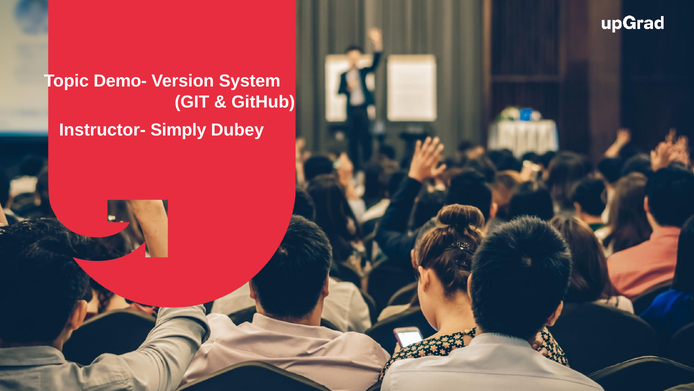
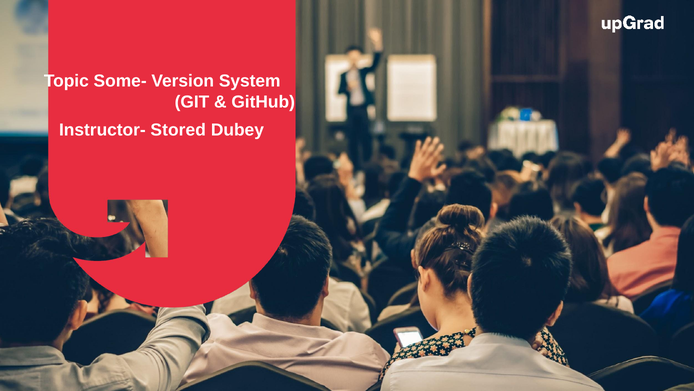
Demo-: Demo- -> Some- (120, 81)
Simply: Simply -> Stored (178, 130)
